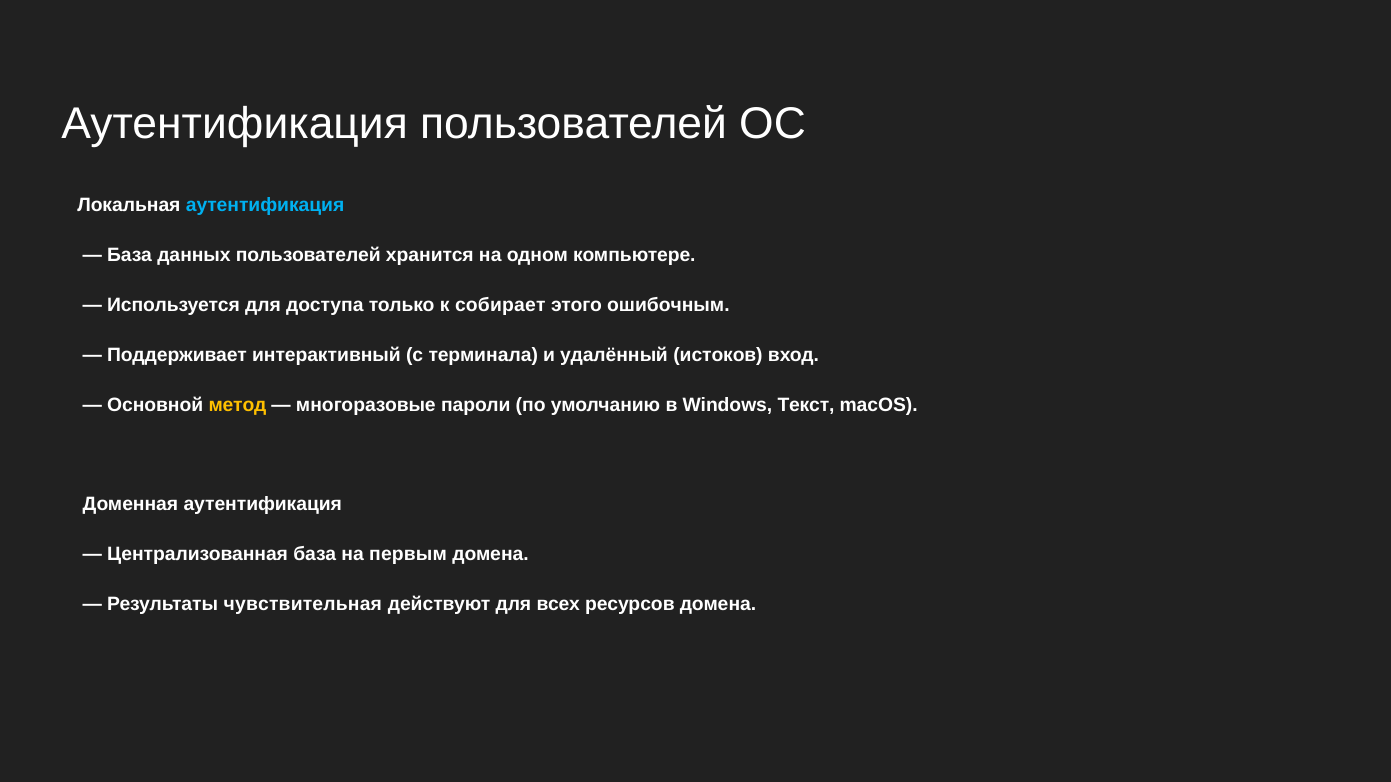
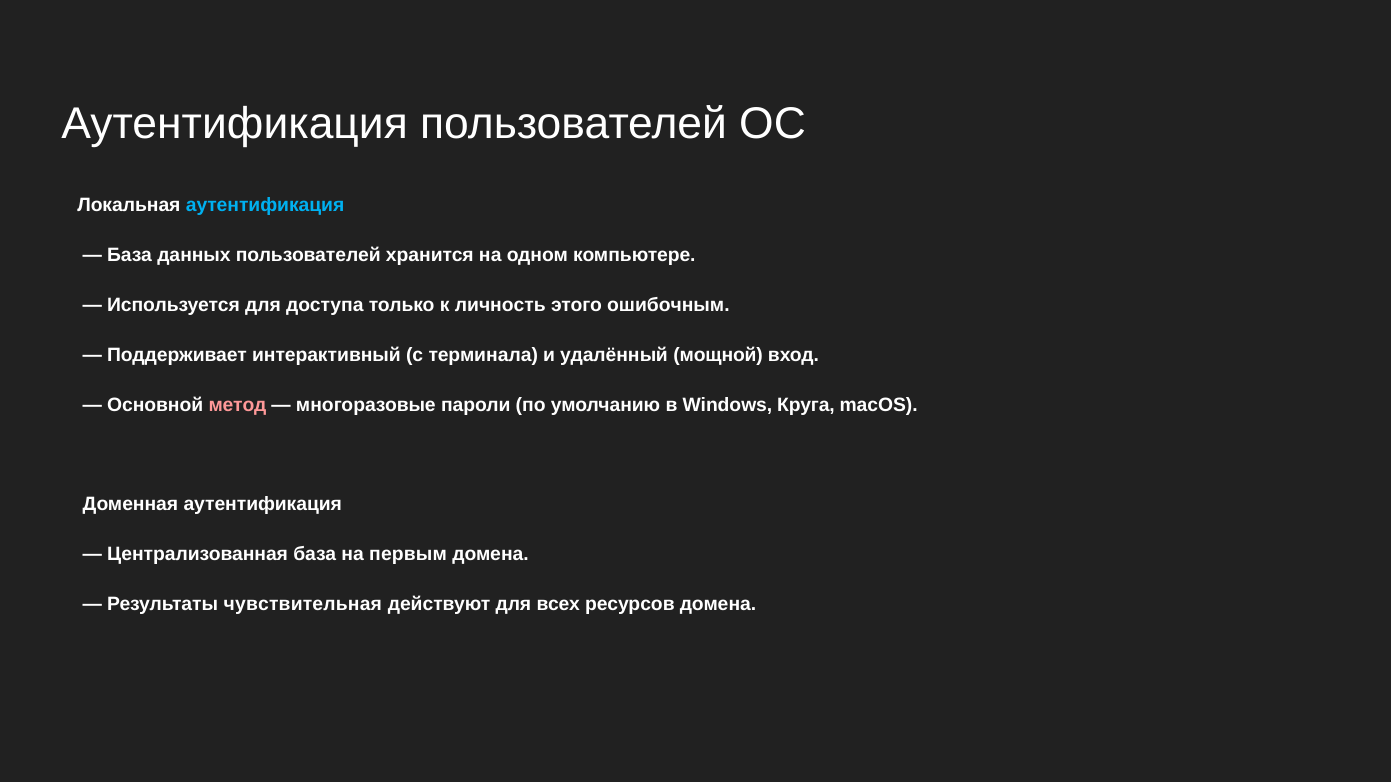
собирает: собирает -> личность (500, 305)
истоков: истоков -> мощной (718, 355)
метод colour: yellow -> pink (237, 405)
Текст: Текст -> Круга (806, 405)
